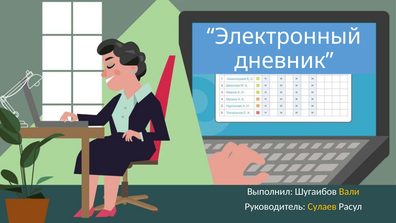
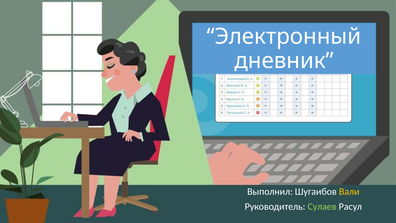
Сулаев colour: yellow -> light green (322, 206)
